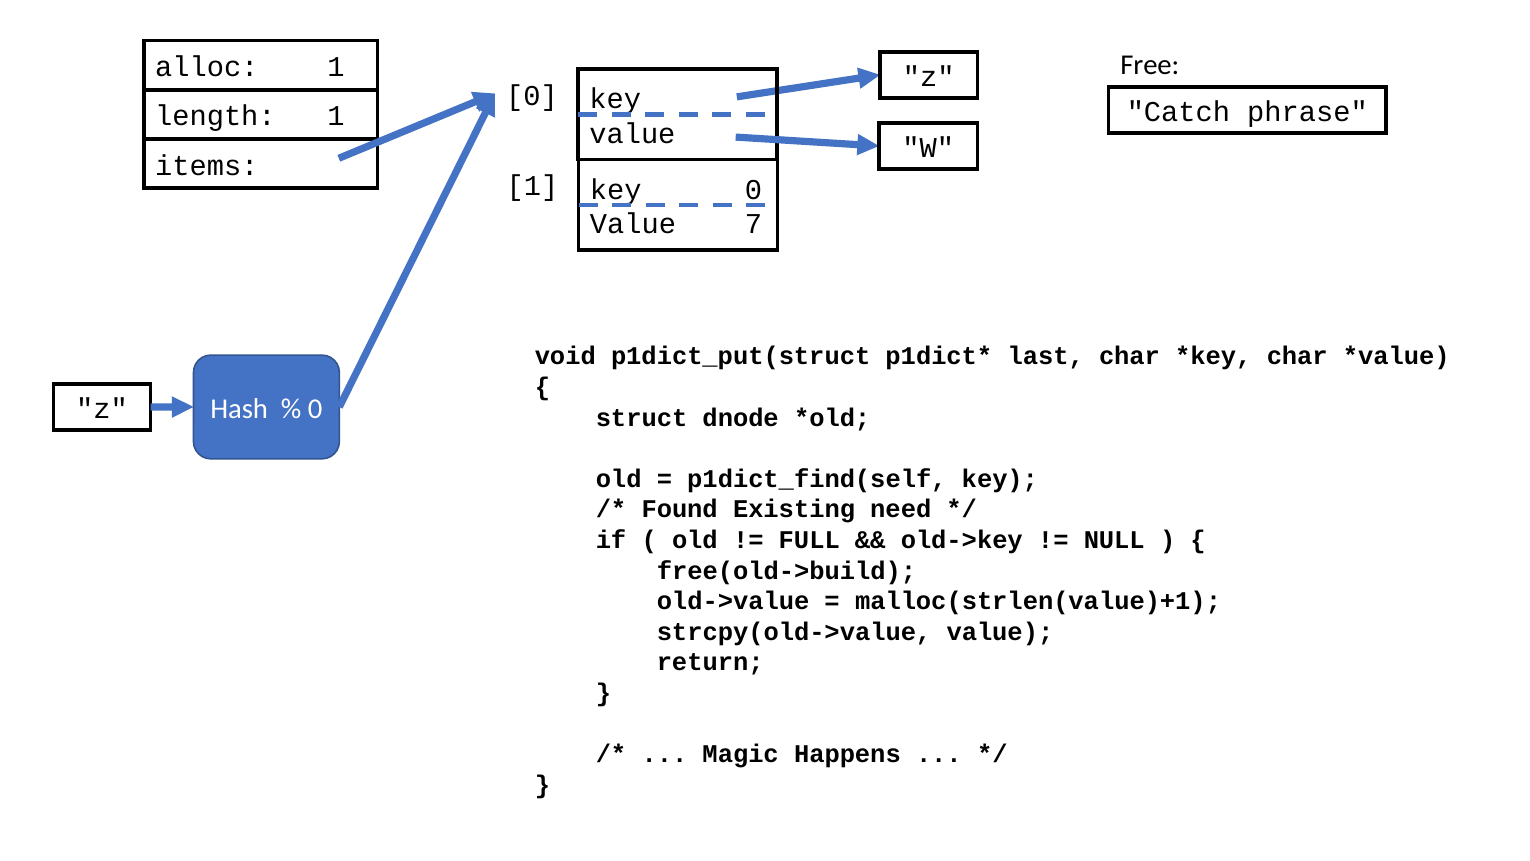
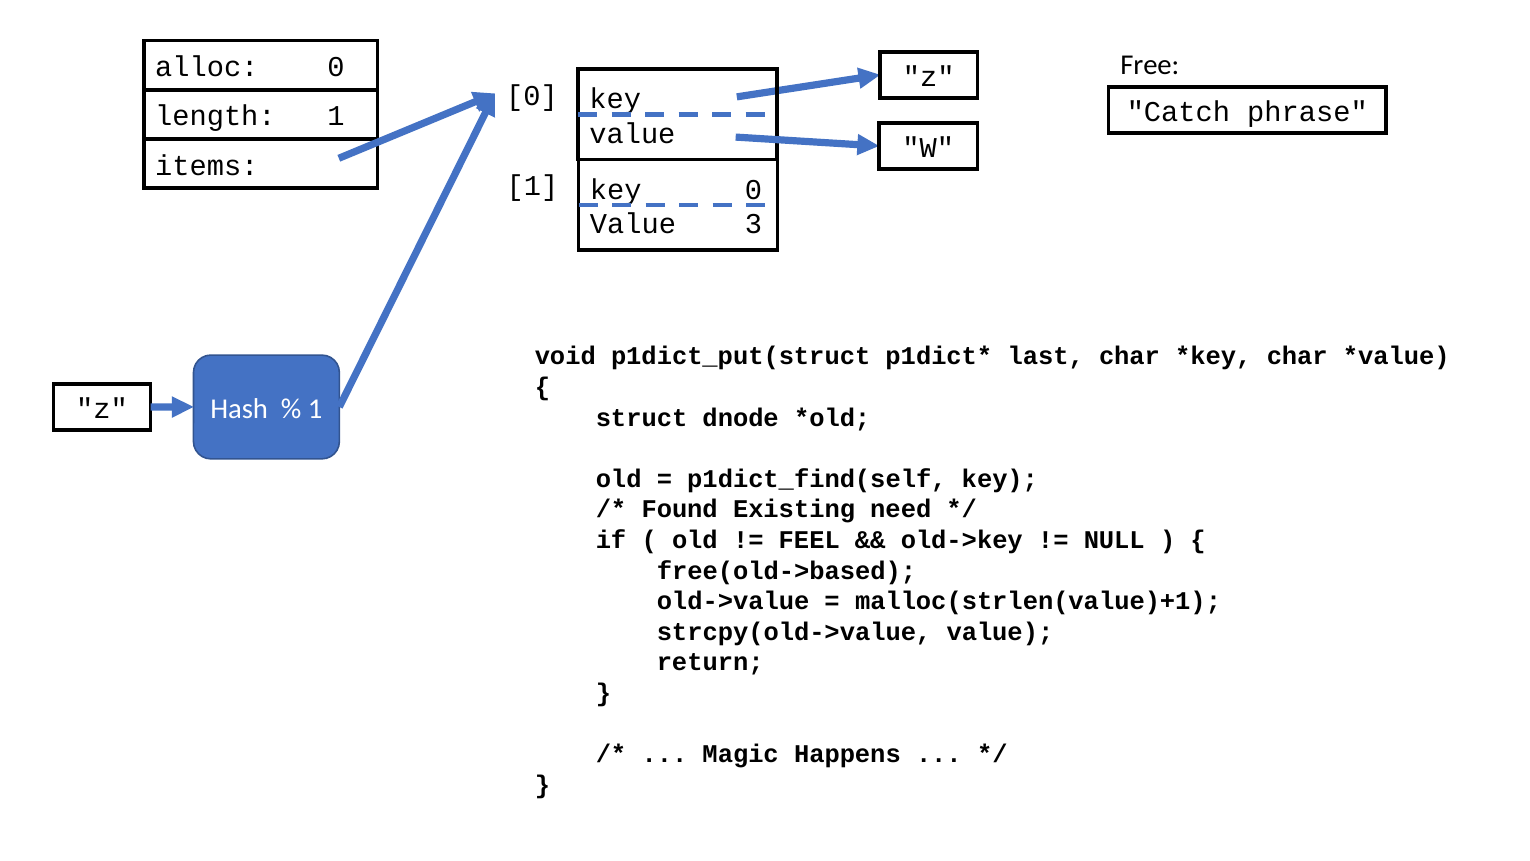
alloc 1: 1 -> 0 (336, 67)
7: 7 -> 3 (753, 224)
0: 0 -> 1 (315, 409)
FULL: FULL -> FEEL (809, 540)
free(old->build: free(old->build -> free(old->based (787, 570)
